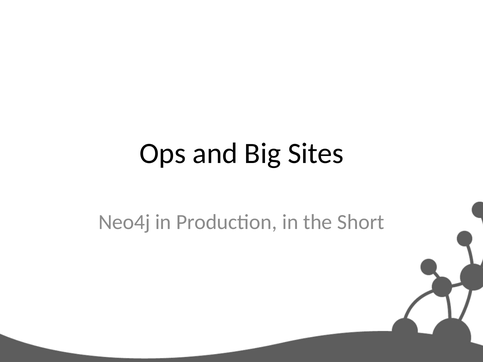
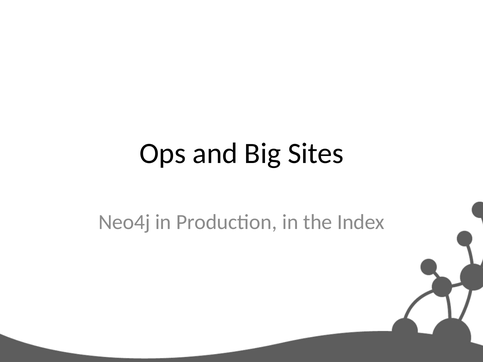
Short: Short -> Index (361, 222)
